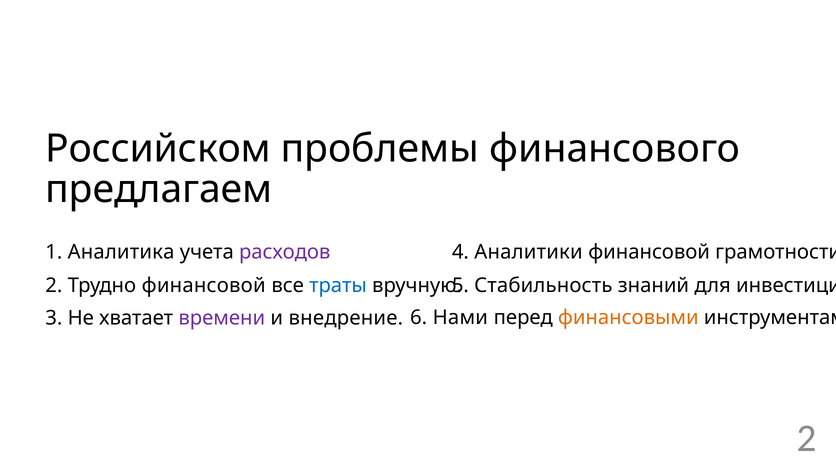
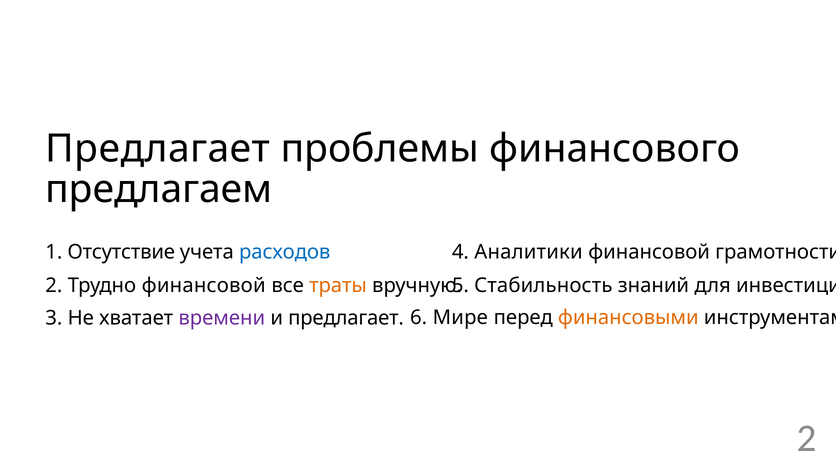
Российском: Российском -> Предлагает (158, 149)
Аналитика: Аналитика -> Отсутствие (121, 252)
расходов colour: purple -> blue (285, 252)
траты colour: blue -> orange (338, 286)
Нами: Нами -> Мире (460, 318)
и внедрение: внедрение -> предлагает (346, 318)
